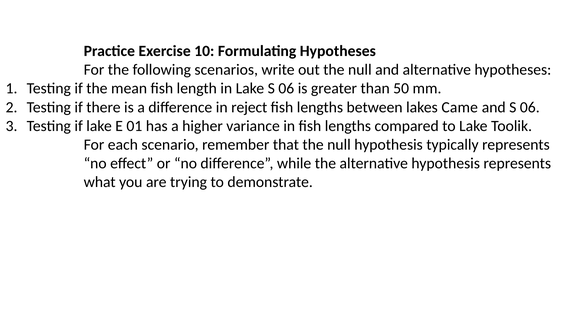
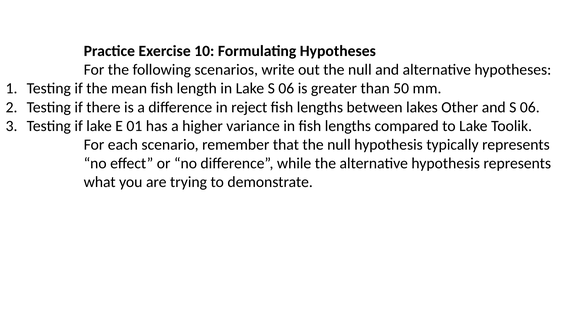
Came: Came -> Other (460, 107)
